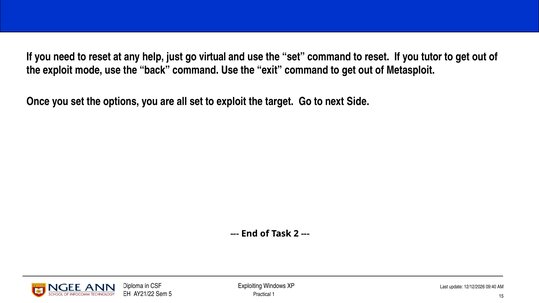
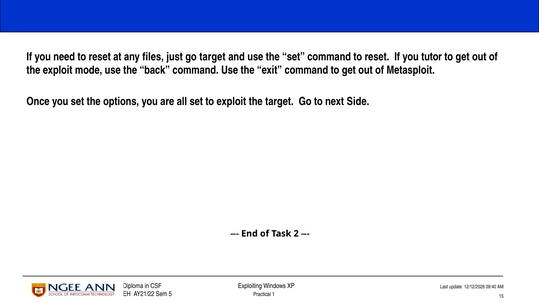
help: help -> files (153, 57)
go virtual: virtual -> target (212, 57)
